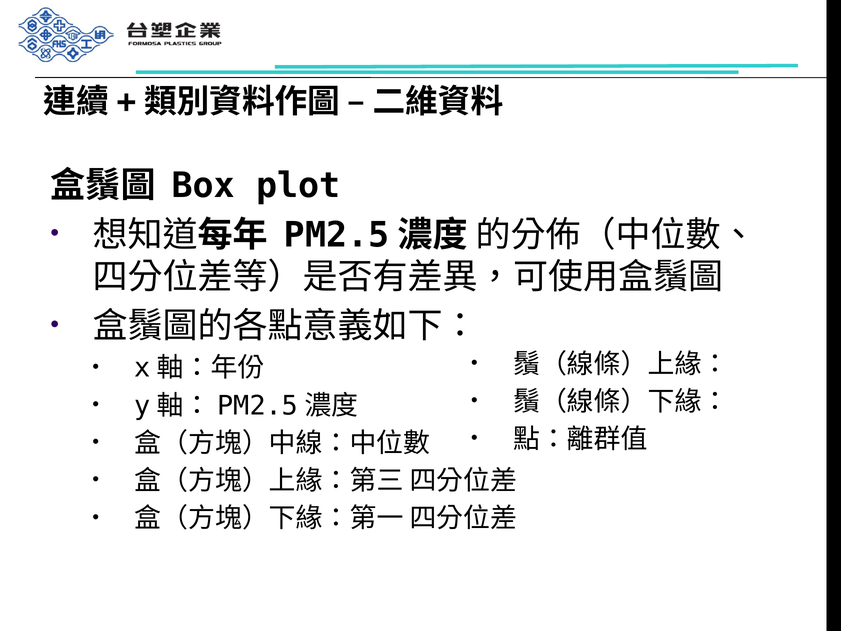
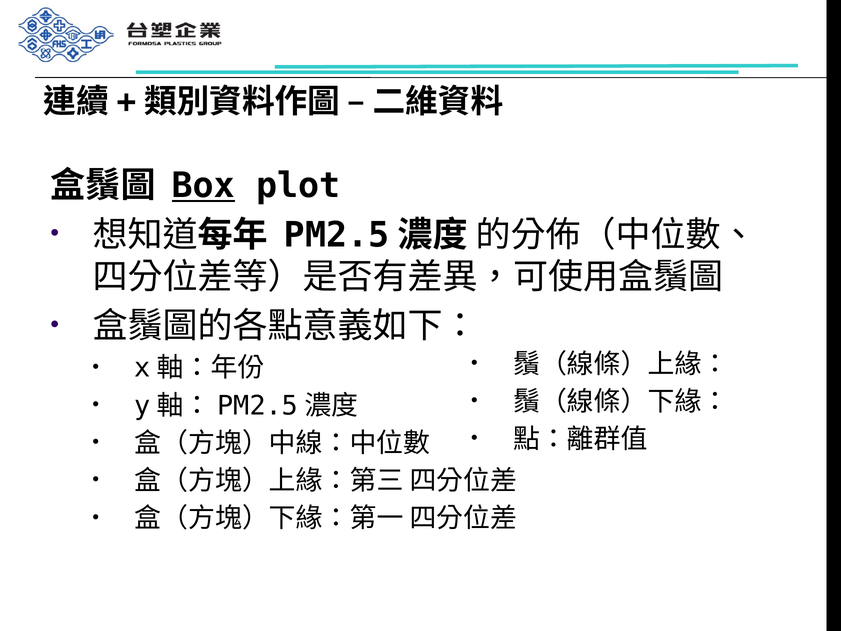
Box underline: none -> present (203, 186)
